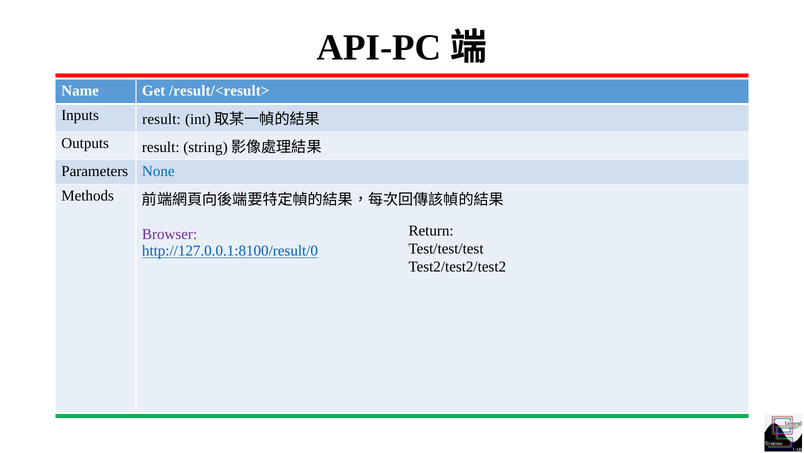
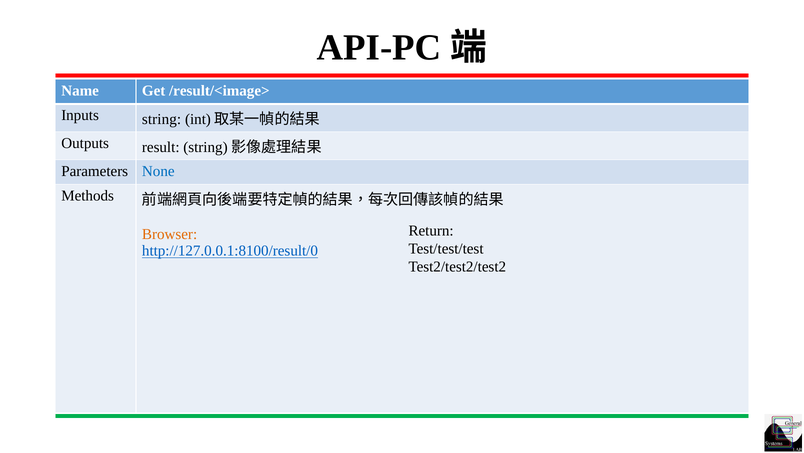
/result/<result>: /result/<result> -> /result/<image> (219, 91)
Inputs result: result -> string (162, 119)
Browser colour: purple -> orange (170, 234)
